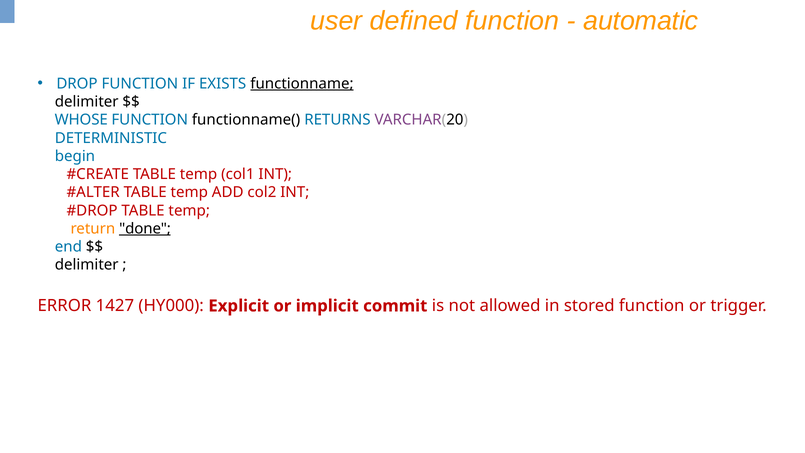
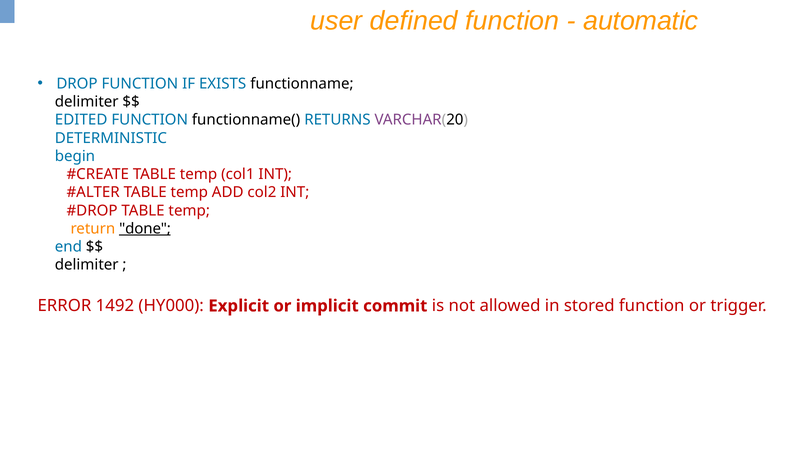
functionname underline: present -> none (302, 84)
WHOSE: WHOSE -> EDITED (81, 120)
1427: 1427 -> 1492 (115, 306)
